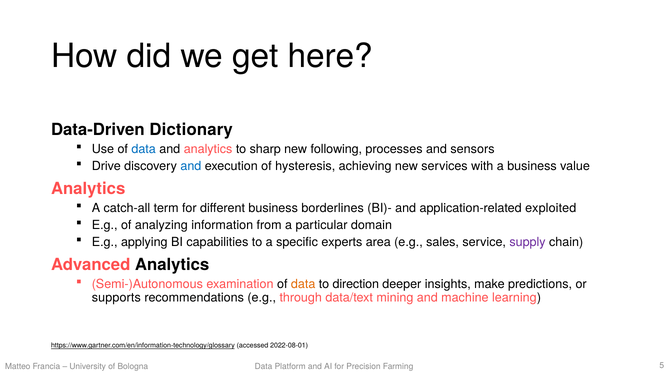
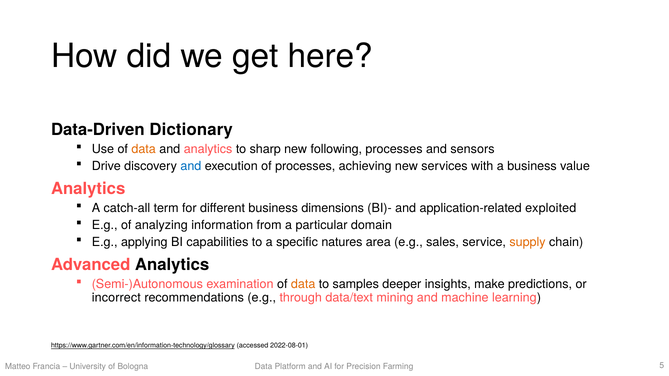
data colour: blue -> orange (144, 149)
of hysteresis: hysteresis -> processes (305, 166)
borderlines: borderlines -> dimensions (333, 208)
experts: experts -> natures (342, 242)
supply colour: purple -> orange (528, 242)
direction: direction -> samples (356, 284)
supports: supports -> incorrect (116, 298)
